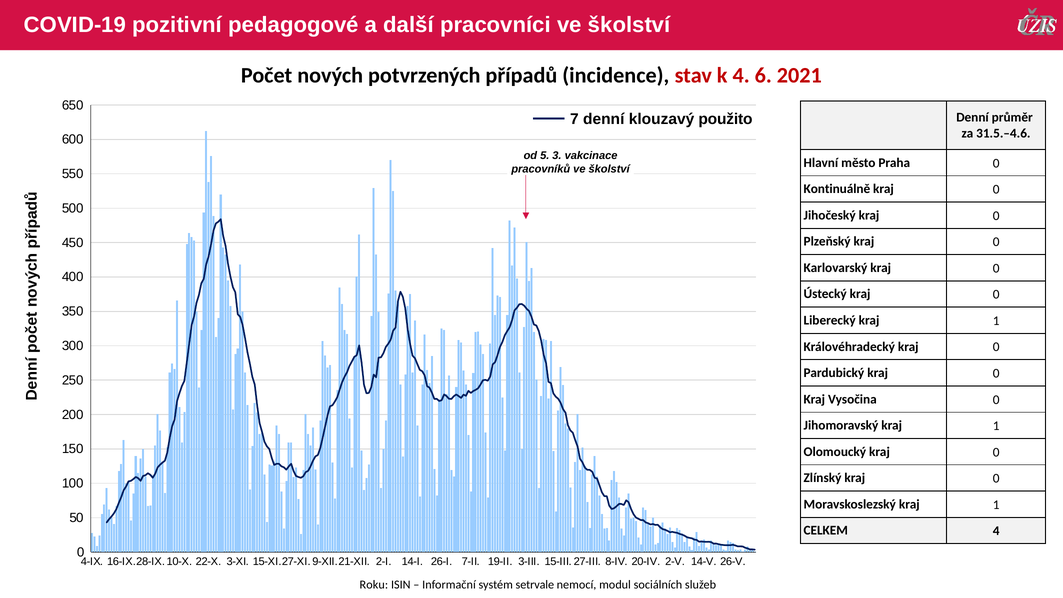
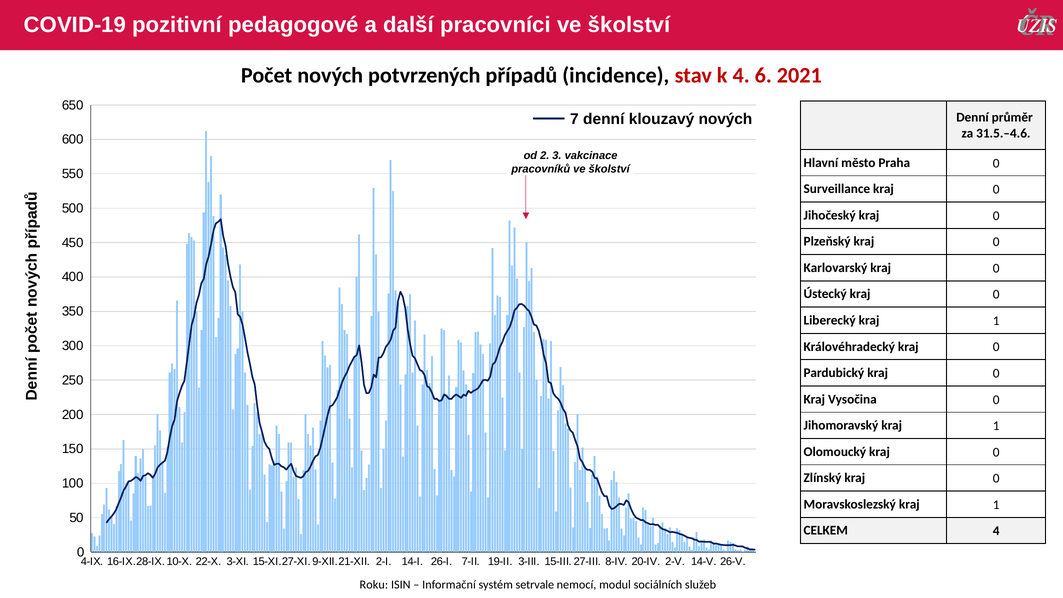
klouzavý použito: použito -> nových (725, 119)
5: 5 -> 2 (545, 156)
Kontinuálně: Kontinuálně -> Surveillance (837, 189)
